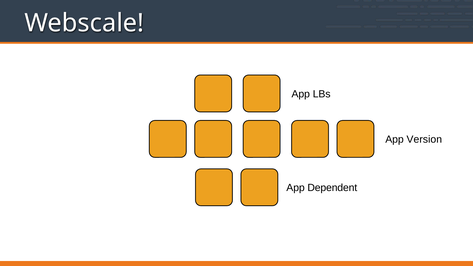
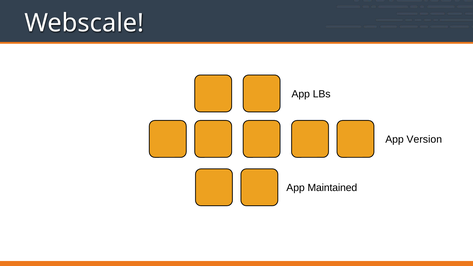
Dependent: Dependent -> Maintained (332, 188)
